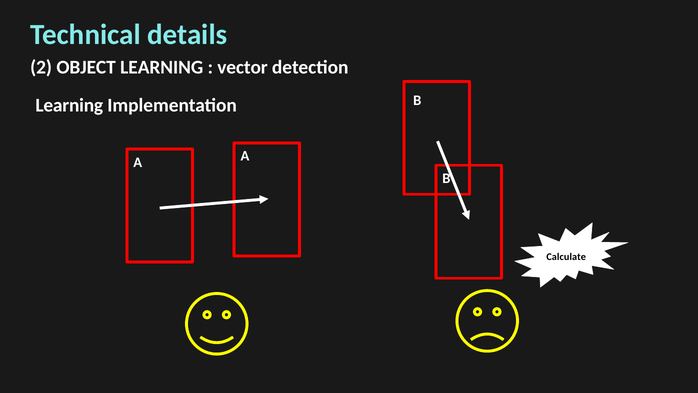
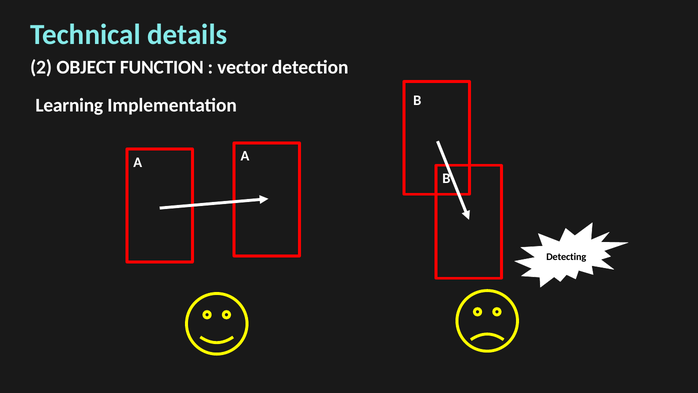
OBJECT LEARNING: LEARNING -> FUNCTION (162, 67)
Calculate: Calculate -> Detecting (566, 256)
